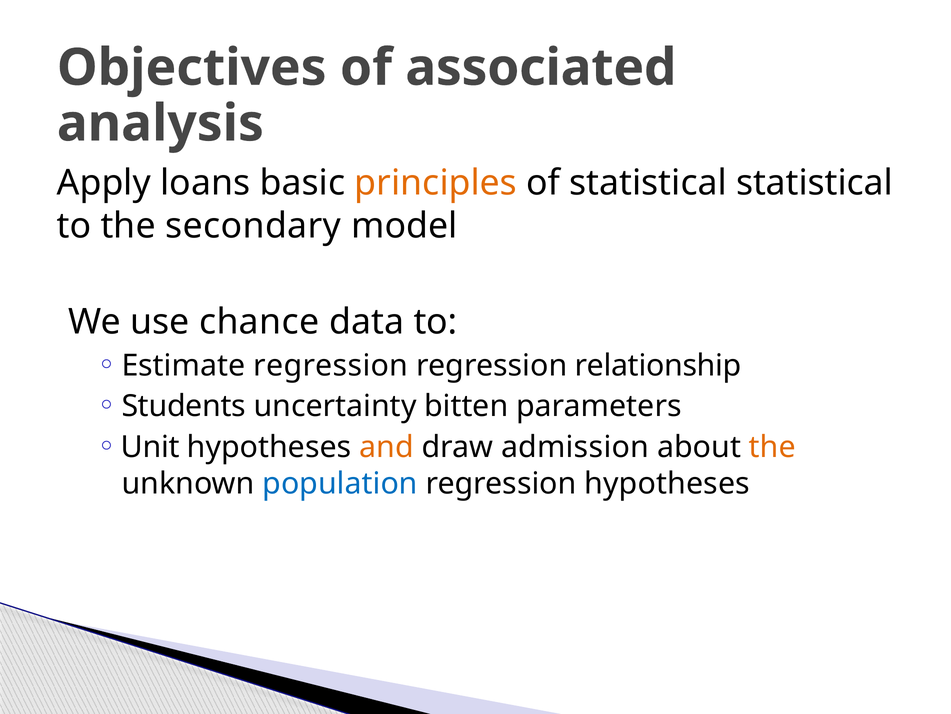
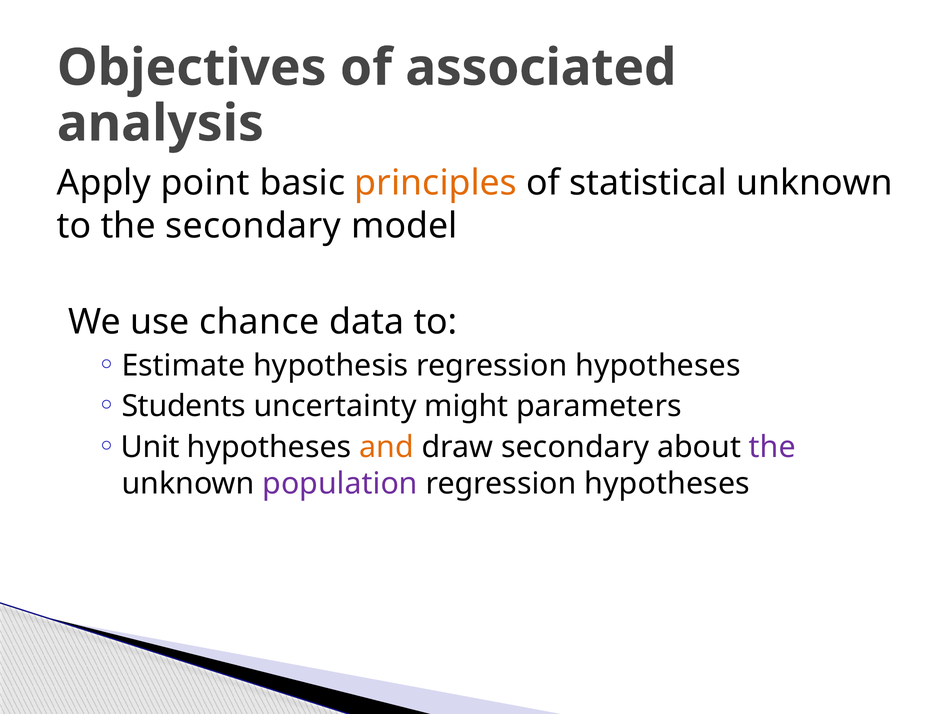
loans: loans -> point (205, 183)
statistical statistical: statistical -> unknown (815, 183)
Estimate regression: regression -> hypothesis (331, 365)
relationship: relationship -> hypotheses (658, 365)
bitten: bitten -> might (466, 406)
draw admission: admission -> secondary (575, 447)
the colour: orange -> purple (772, 447)
population colour: blue -> purple (340, 483)
